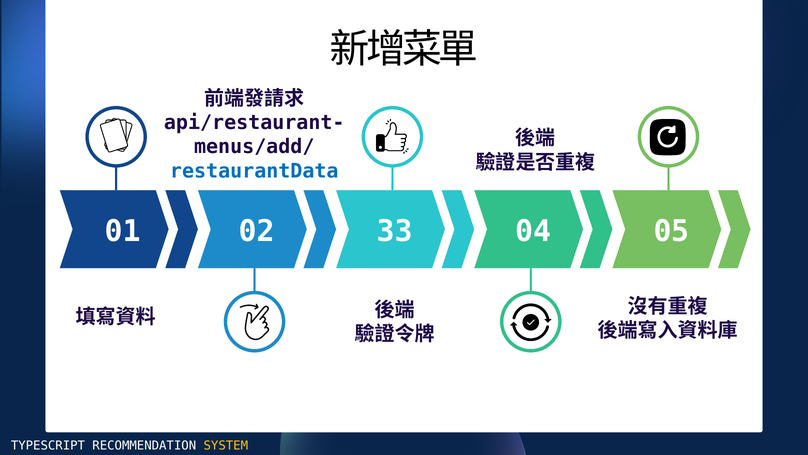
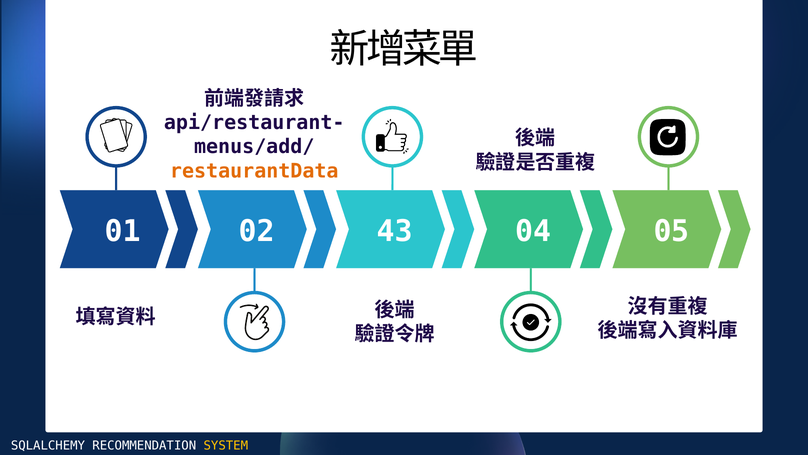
restaurantData colour: blue -> orange (254, 171)
33: 33 -> 43 (395, 231)
TYPESCRIPT: TYPESCRIPT -> SQLALCHEMY (48, 445)
